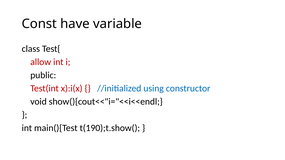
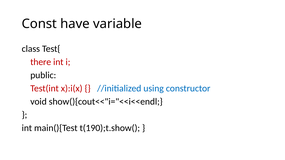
allow: allow -> there (41, 62)
